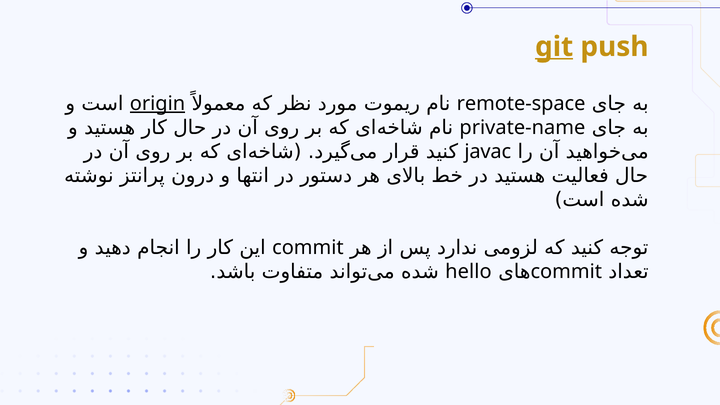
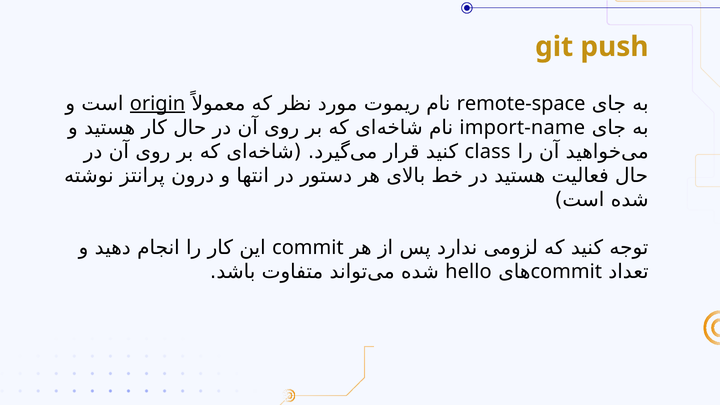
git underline: present -> none (554, 47)
private-name: private-name -> import-name (522, 128)
javac: javac -> class (488, 152)
